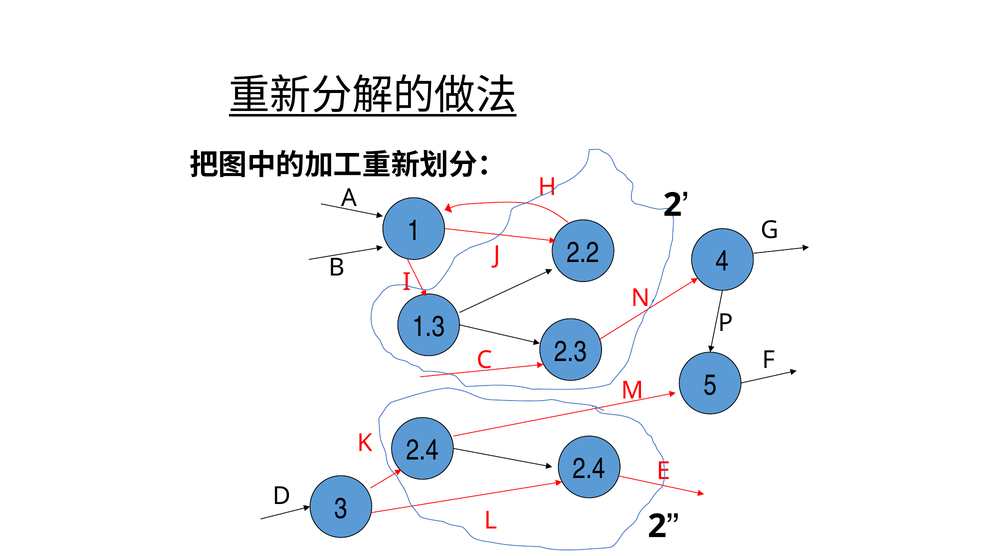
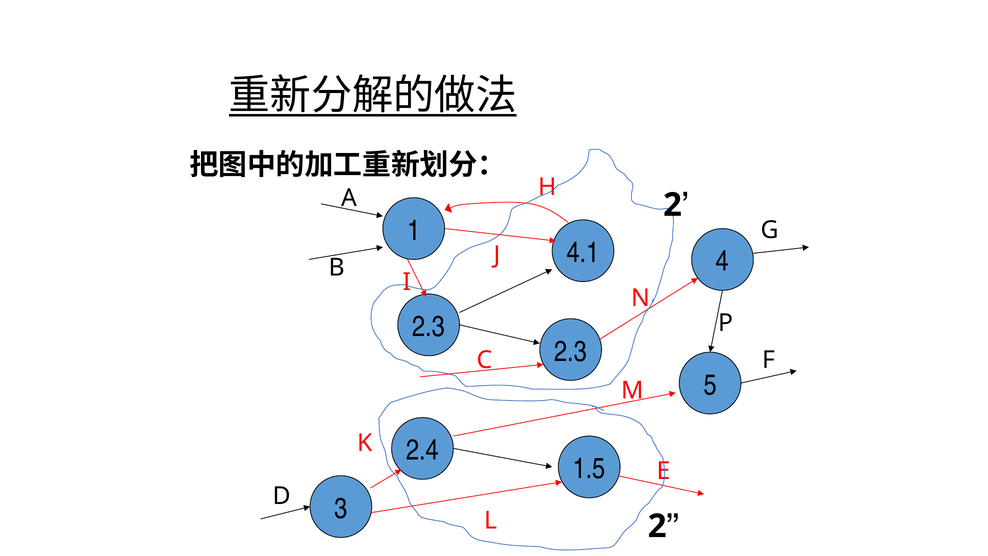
2.2: 2.2 -> 4.1 (583, 253)
1.3: 1.3 -> 2.3 (429, 327)
2.4: 2.4 -> 1.5 (589, 469)
